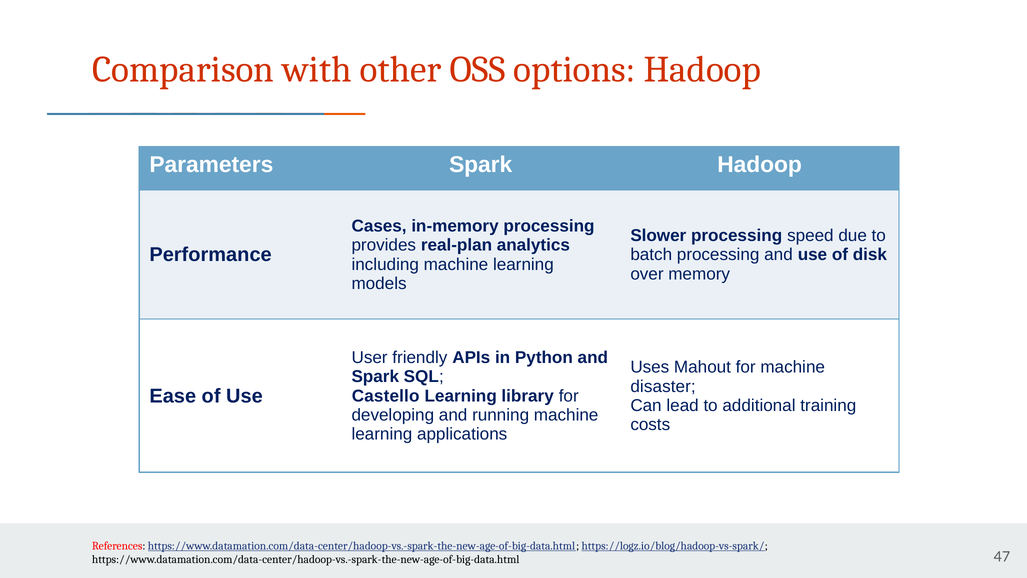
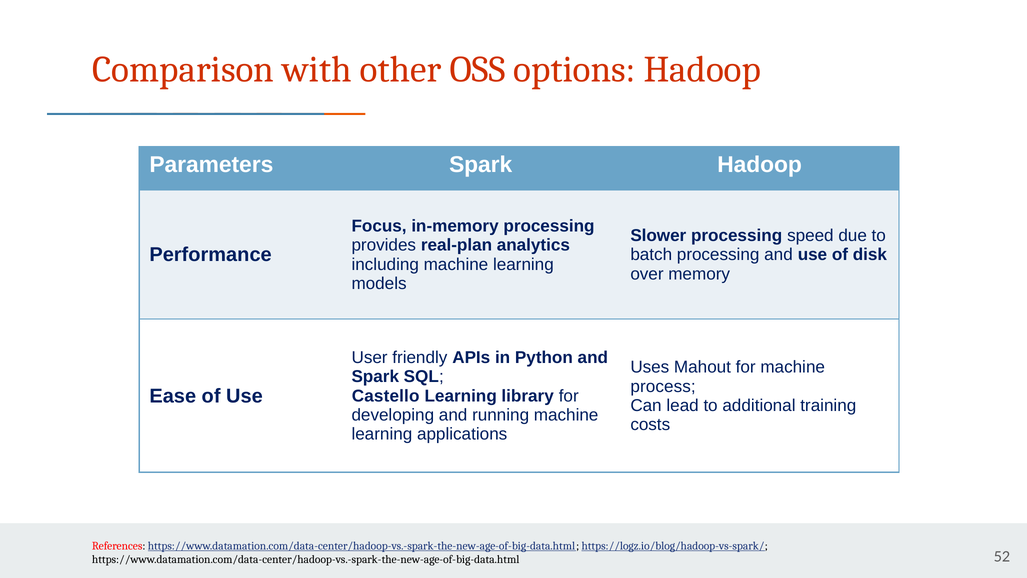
Cases: Cases -> Focus (379, 226)
disaster: disaster -> process (663, 386)
47: 47 -> 52 (1002, 557)
